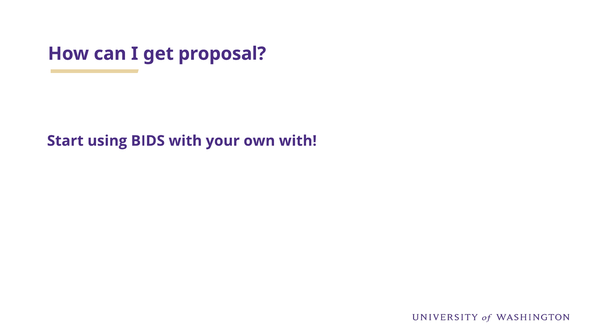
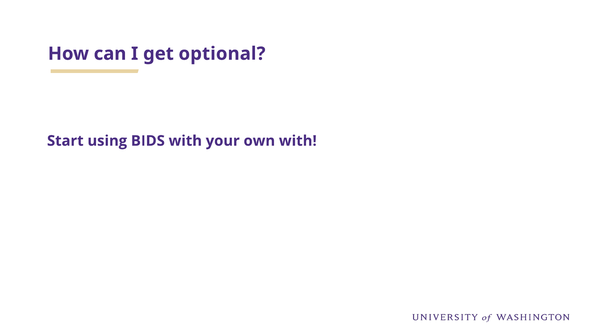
proposal: proposal -> optional (222, 54)
